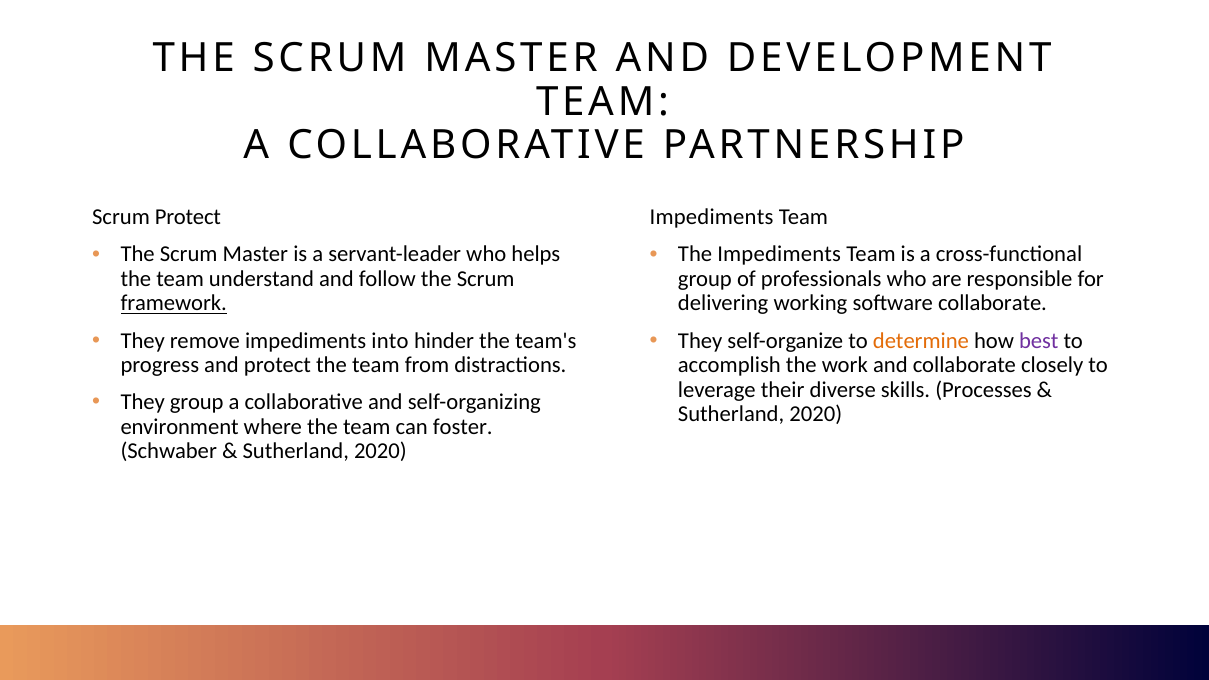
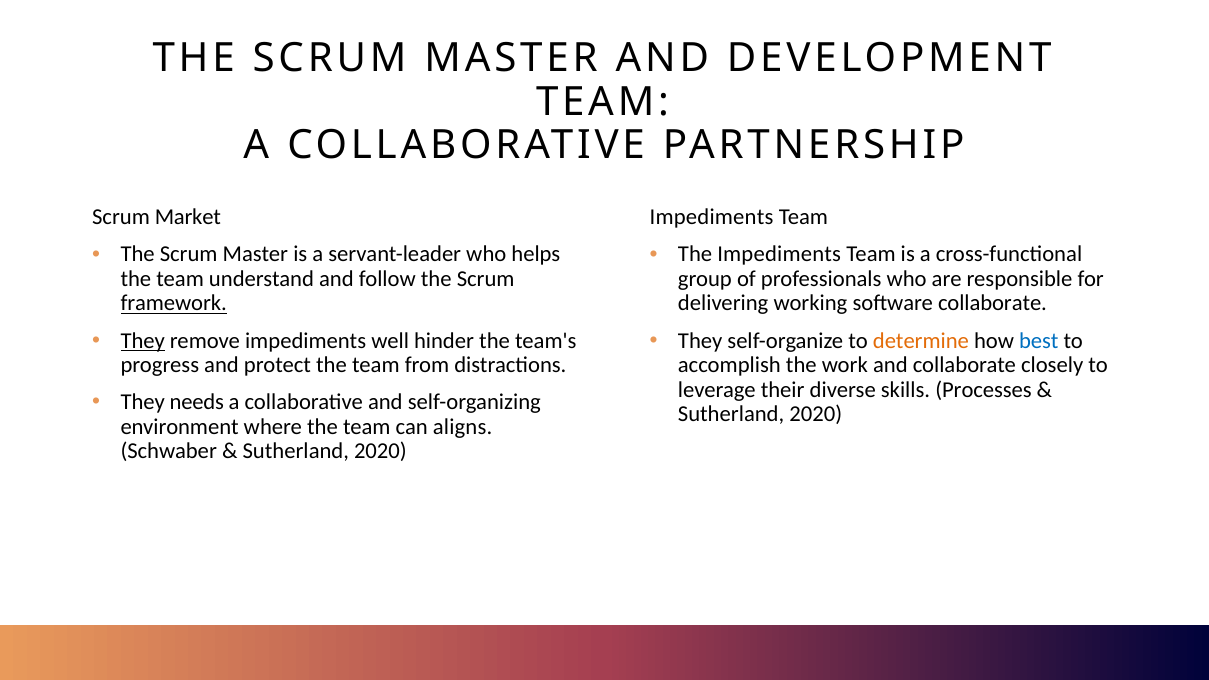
Scrum Protect: Protect -> Market (188, 217)
They underline: none -> present (143, 341)
into: into -> well (390, 341)
best colour: purple -> blue (1039, 341)
They group: group -> needs (197, 402)
foster: foster -> aligns (463, 427)
